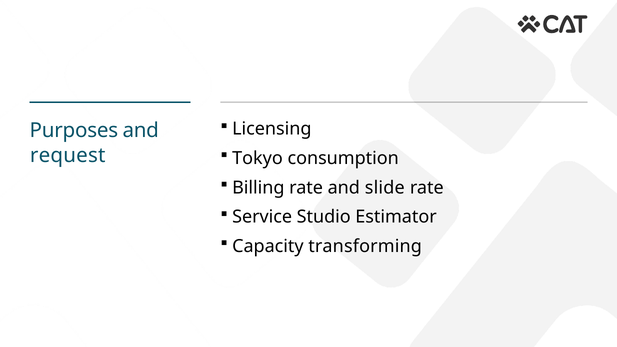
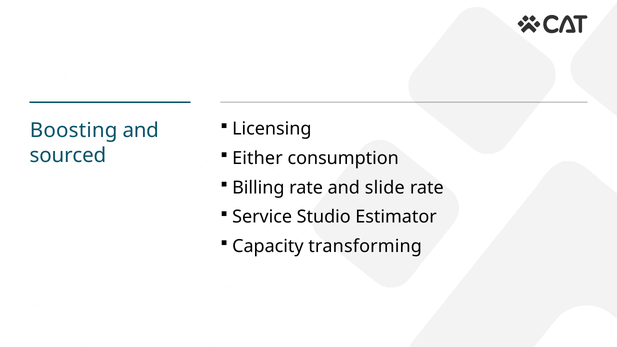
Purposes: Purposes -> Boosting (74, 131)
request: request -> sourced (68, 155)
Tokyo: Tokyo -> Either (257, 158)
